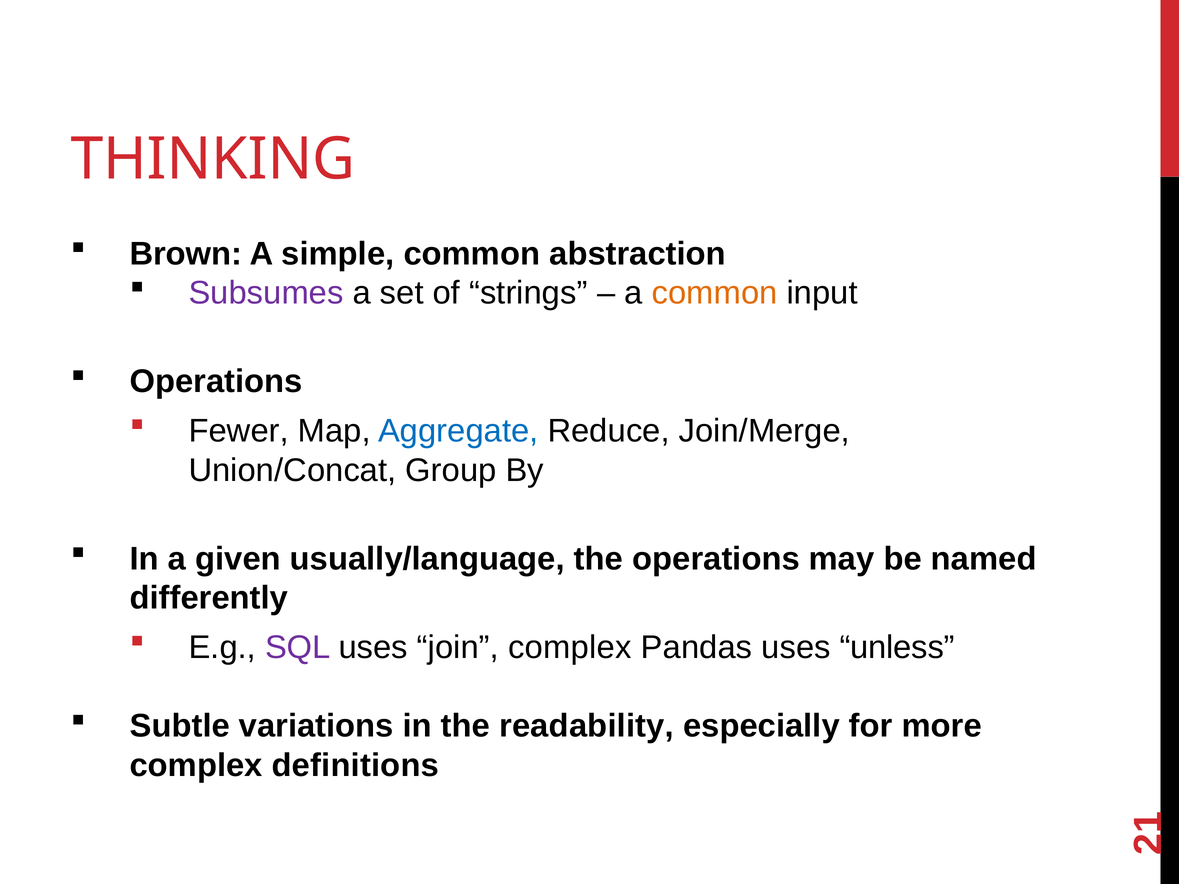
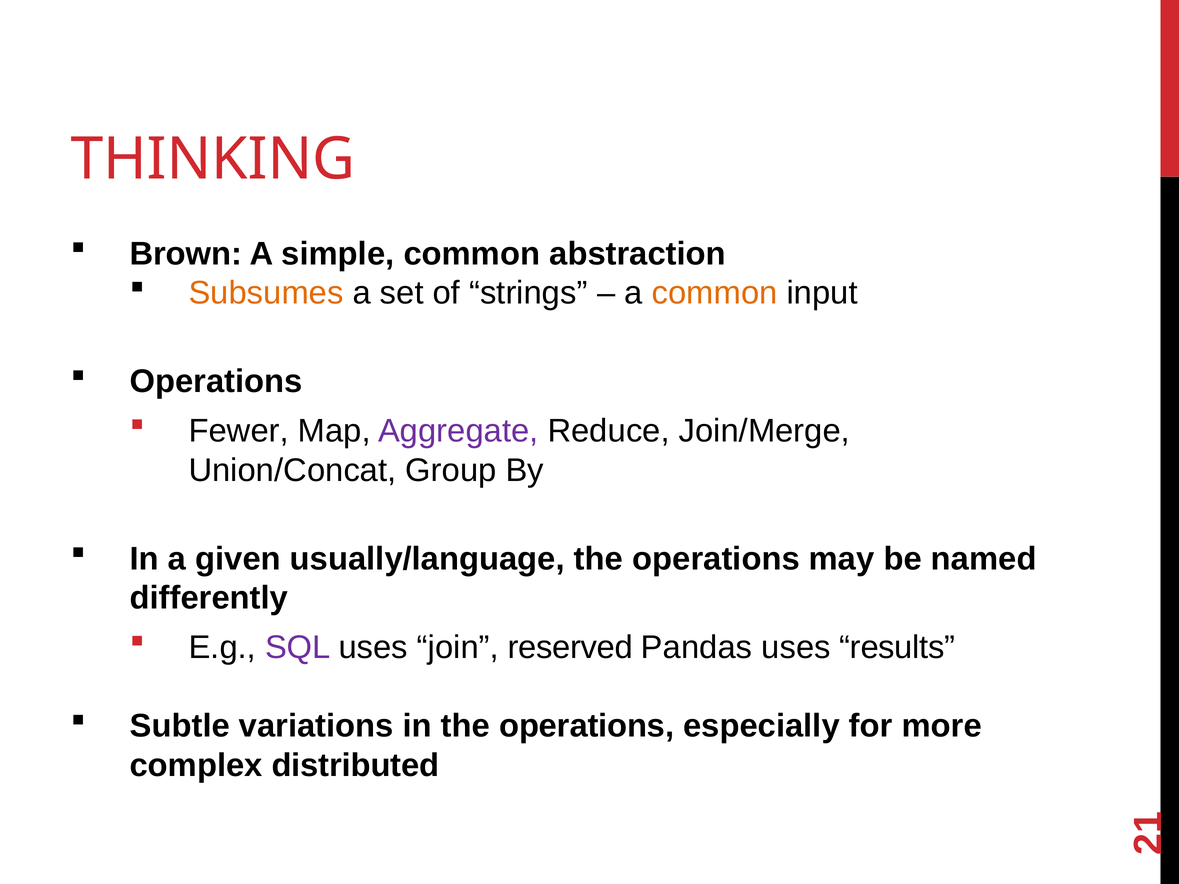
Subsumes colour: purple -> orange (266, 293)
Aggregate colour: blue -> purple (458, 431)
join complex: complex -> reserved (570, 647)
unless: unless -> results (897, 647)
in the readability: readability -> operations (587, 726)
definitions: definitions -> distributed (355, 766)
